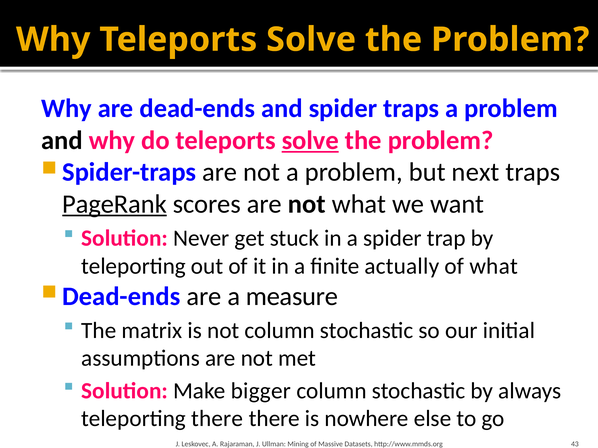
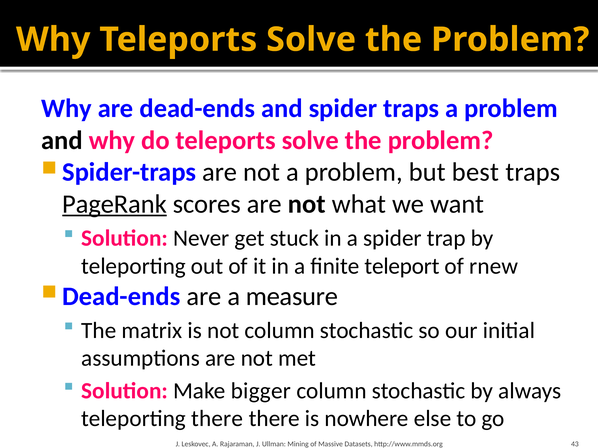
solve underline: present -> none (310, 140)
next: next -> best (476, 172)
actually: actually -> teleport (402, 266)
of what: what -> rnew (494, 266)
